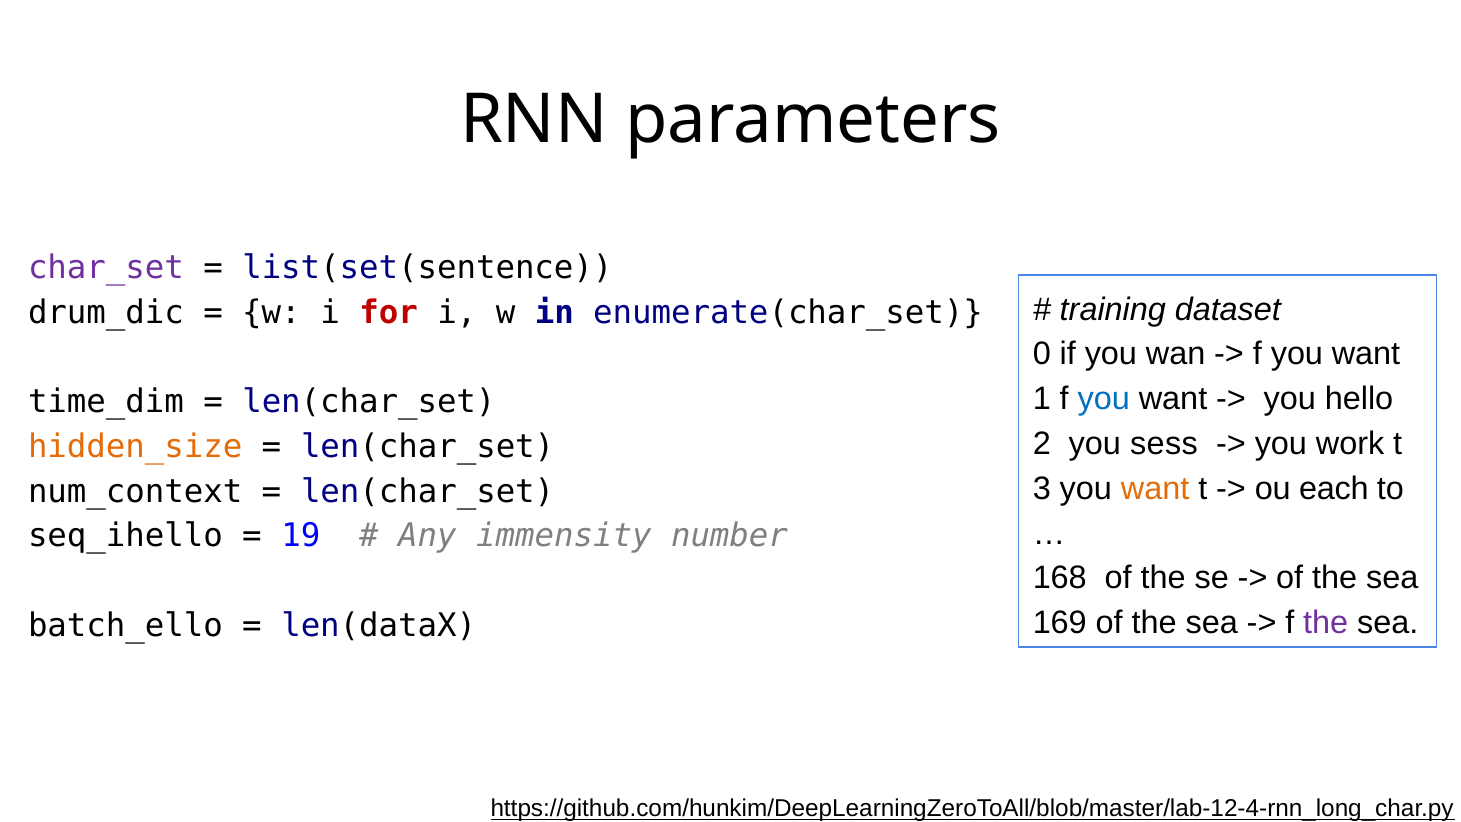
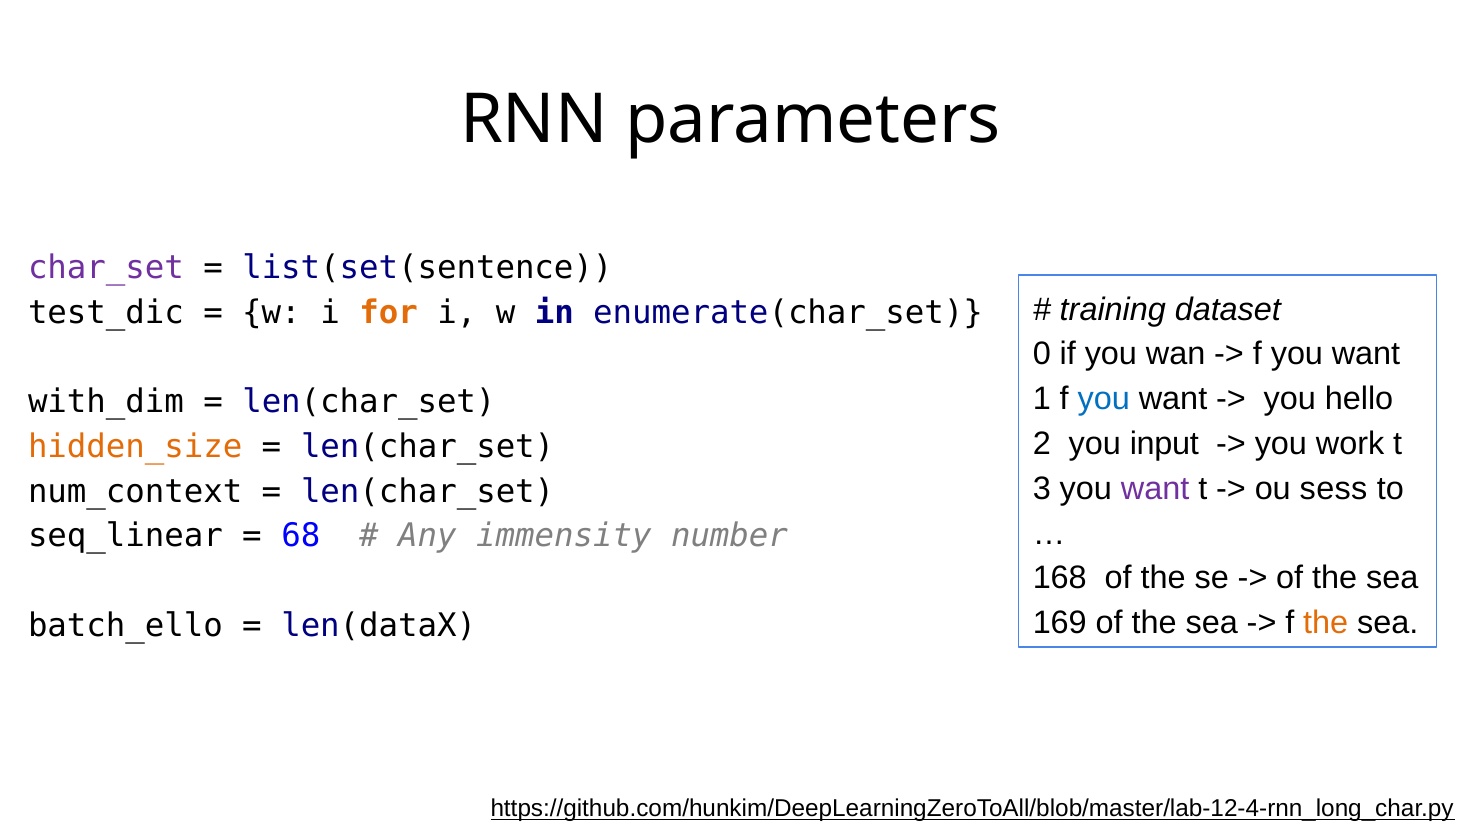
drum_dic: drum_dic -> test_dic (106, 312)
for colour: red -> orange (389, 312)
time_dim: time_dim -> with_dim (106, 402)
sess: sess -> input (1164, 444)
want colour: orange -> purple (1155, 488)
each: each -> sess (1334, 488)
seq_ihello: seq_ihello -> seq_linear (125, 536)
19: 19 -> 68 (301, 536)
the colour: purple -> orange (1326, 623)
